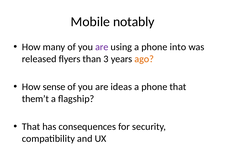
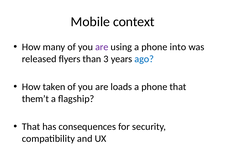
notably: notably -> context (134, 22)
ago colour: orange -> blue (144, 59)
sense: sense -> taken (54, 87)
ideas: ideas -> loads (121, 87)
